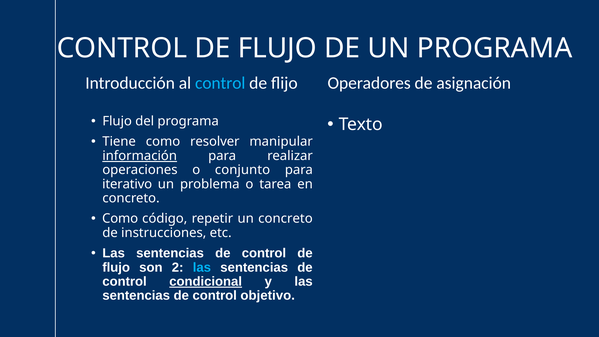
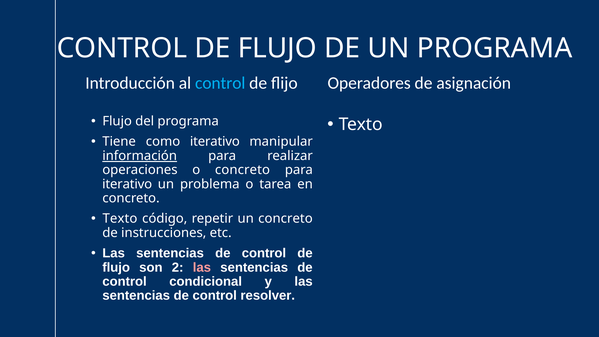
como resolver: resolver -> iterativo (215, 142)
o conjunto: conjunto -> concreto (242, 170)
Como: Como -> Texto (120, 219)
las colour: light blue -> pink (202, 267)
condicional underline: present -> none (206, 281)
objetivo: objetivo -> resolver (268, 296)
